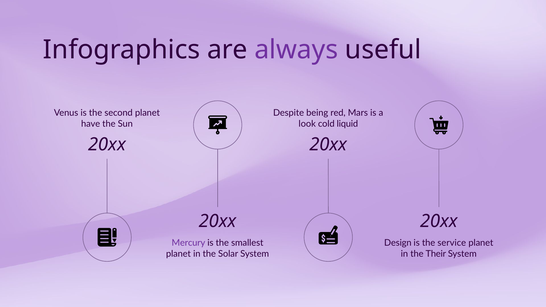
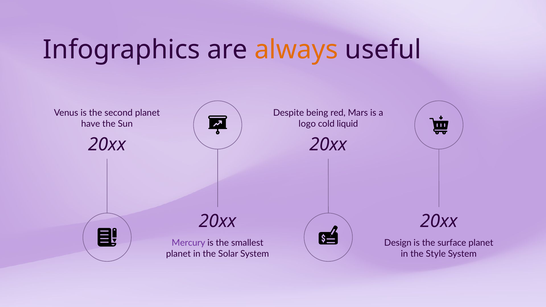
always colour: purple -> orange (296, 50)
look: look -> logo (307, 124)
service: service -> surface (452, 243)
Their: Their -> Style (436, 254)
